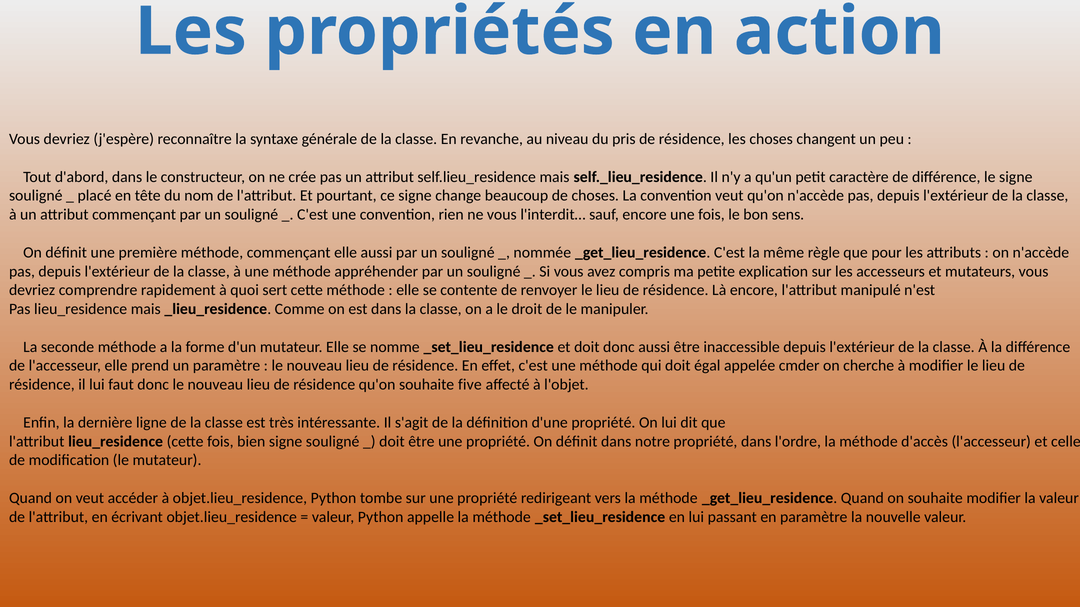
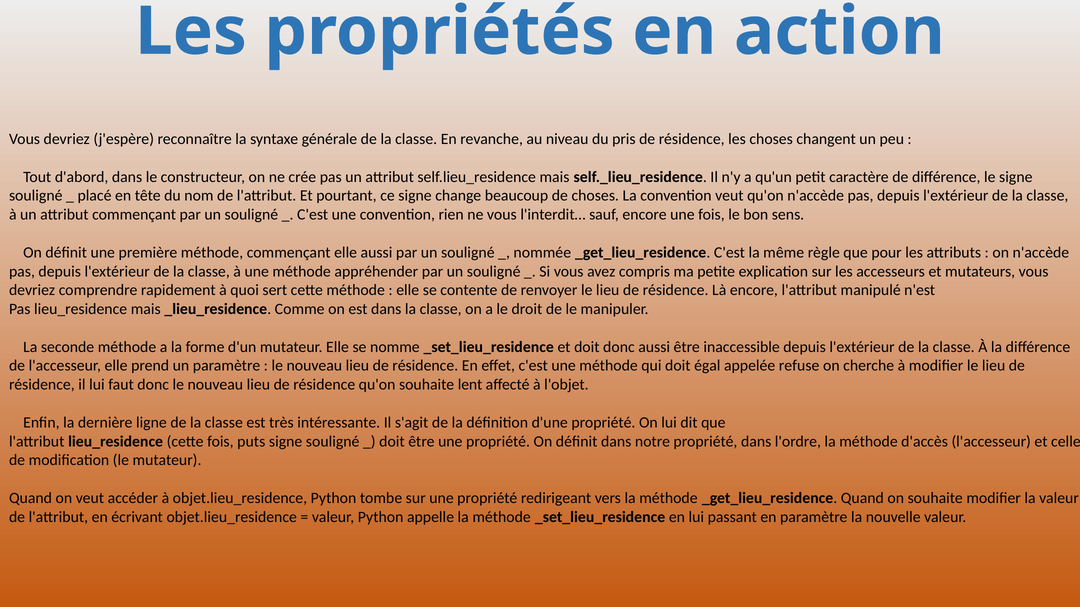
cmder: cmder -> refuse (799, 366)
five: five -> lent (470, 385)
bien: bien -> puts (251, 442)
